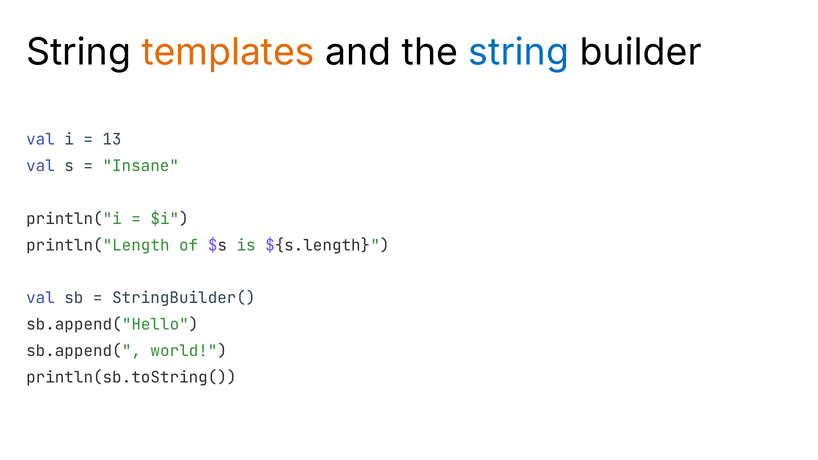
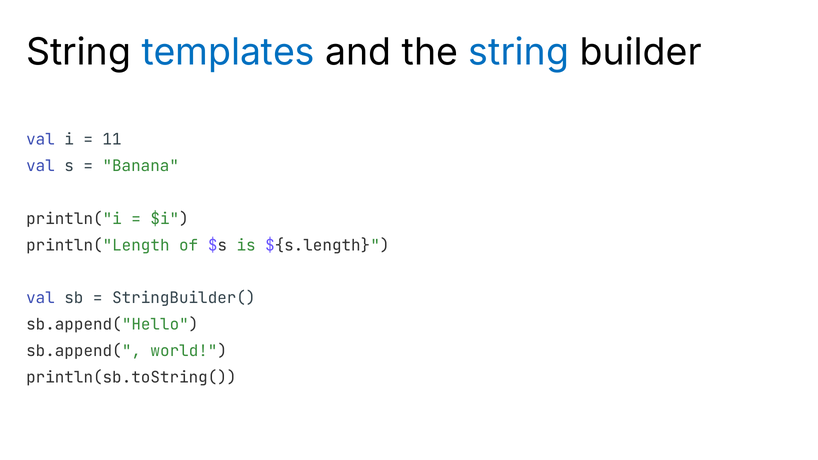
templates colour: orange -> blue (228, 53)
13: 13 -> 11 (112, 139)
Insane: Insane -> Banana (141, 166)
